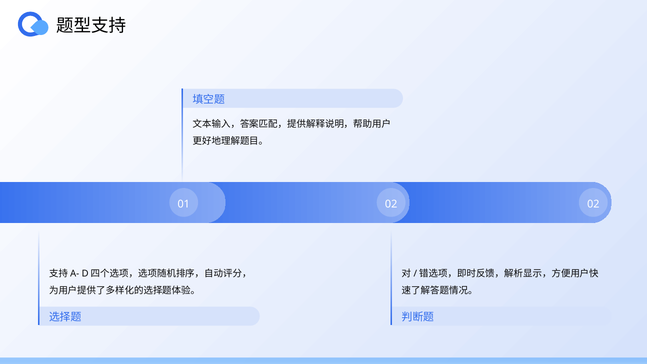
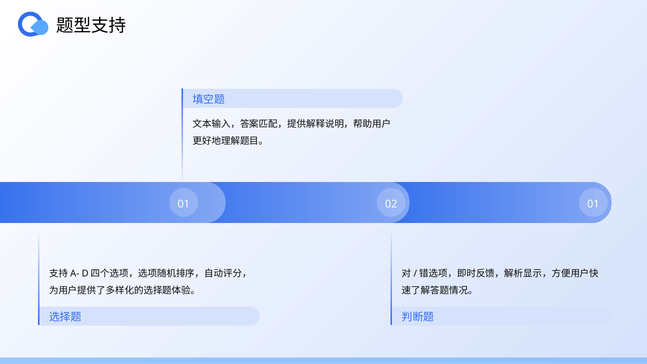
02 02: 02 -> 01 (593, 204)
